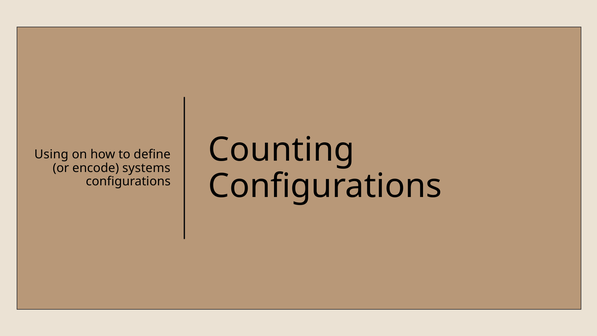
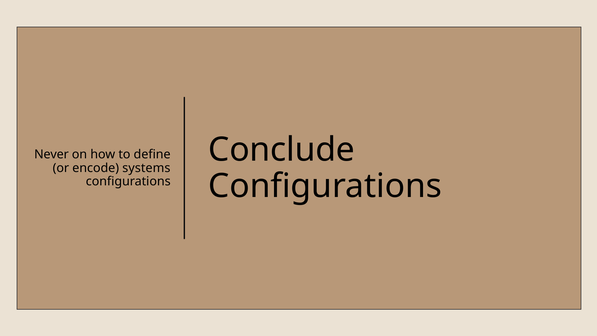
Counting: Counting -> Conclude (282, 150)
Using: Using -> Never (51, 154)
